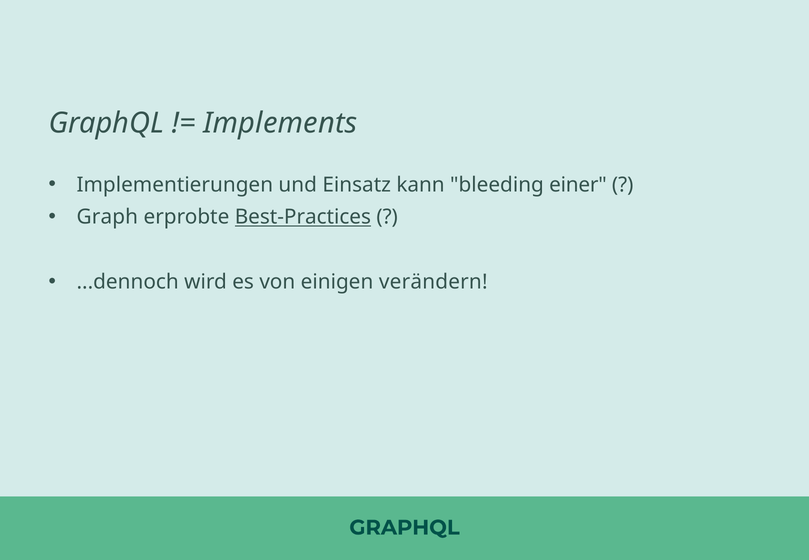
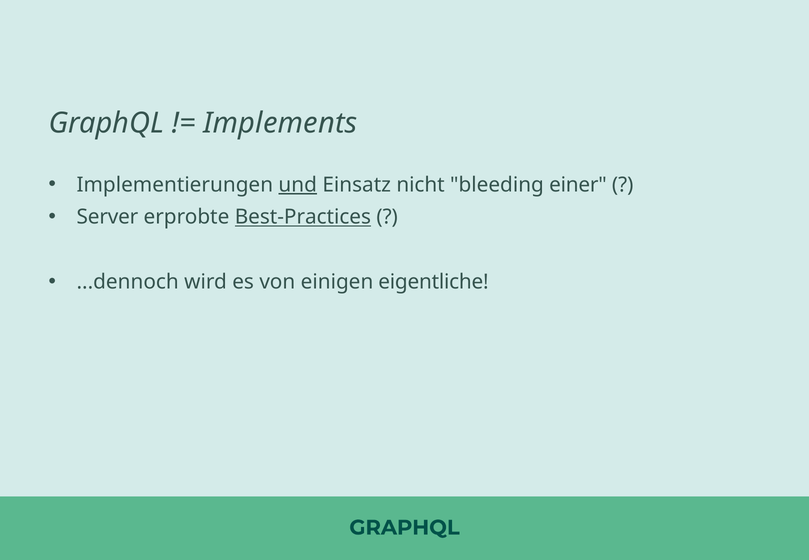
und underline: none -> present (298, 185)
kann: kann -> nicht (421, 185)
Graph: Graph -> Server (107, 217)
verändern: verändern -> eigentliche (434, 282)
